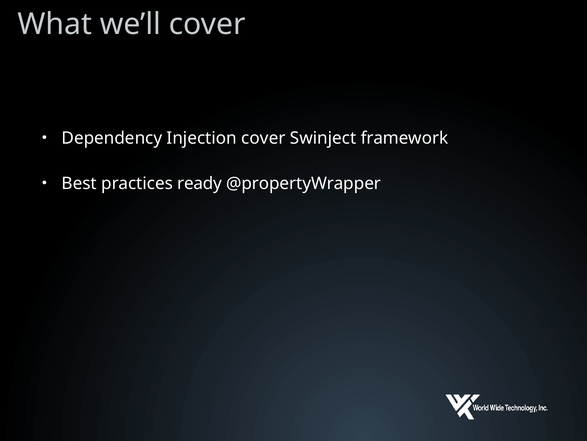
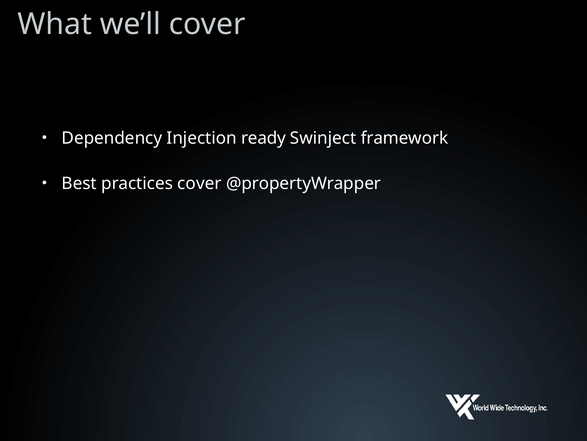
Injection cover: cover -> ready (263, 138)
practices ready: ready -> cover (199, 183)
